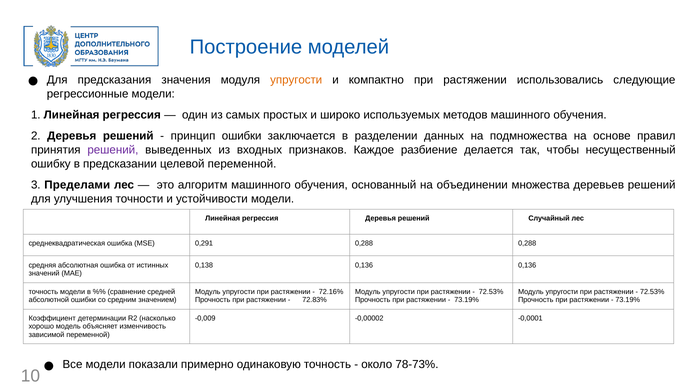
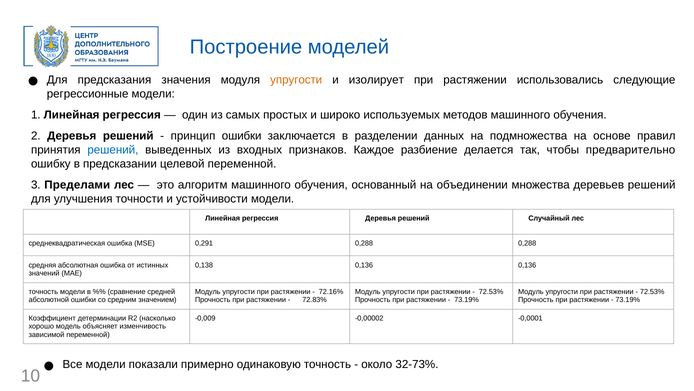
компактно: компактно -> изолирует (376, 80)
решений colour: purple -> blue (113, 150)
несущественный: несущественный -> предварительно (631, 150)
78-73%: 78-73% -> 32-73% (417, 364)
